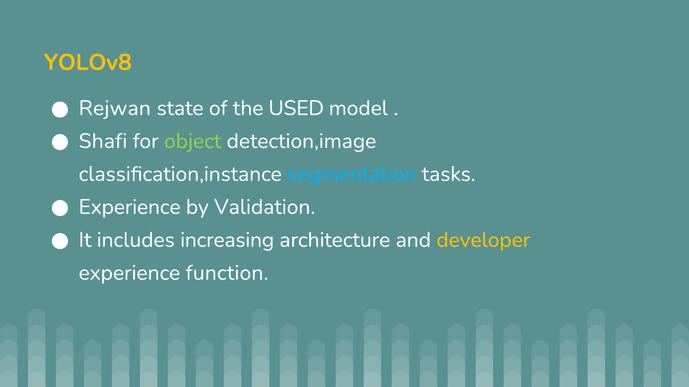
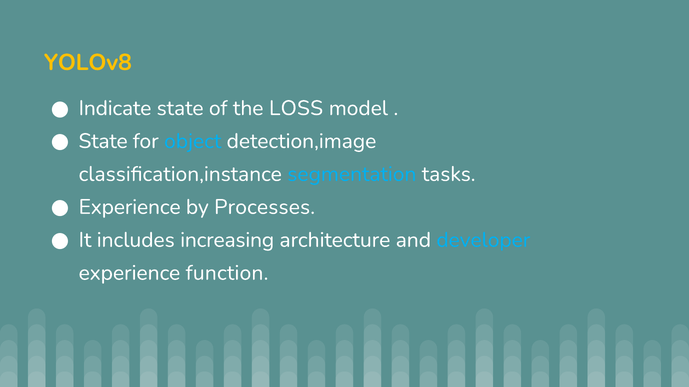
Rejwan: Rejwan -> Indicate (115, 108)
USED: USED -> LOSS (296, 108)
Shafi: Shafi -> State (103, 141)
object colour: light green -> light blue (193, 141)
Validation: Validation -> Processes (265, 207)
developer colour: yellow -> light blue (483, 240)
